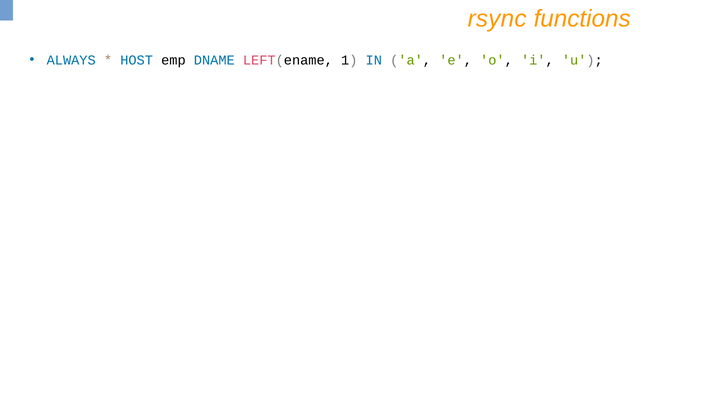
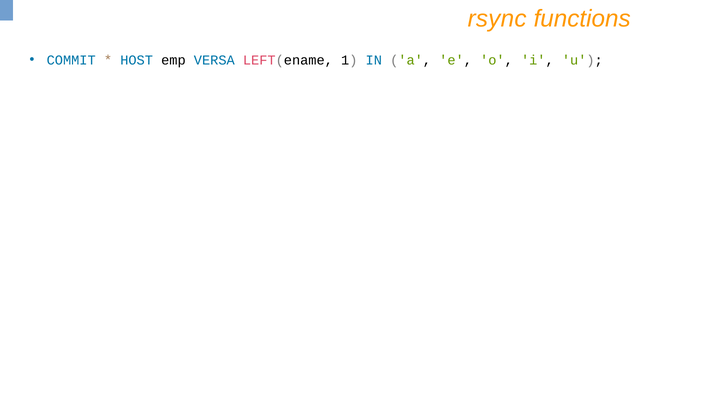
ALWAYS: ALWAYS -> COMMIT (71, 60)
DNAME: DNAME -> VERSA (214, 60)
